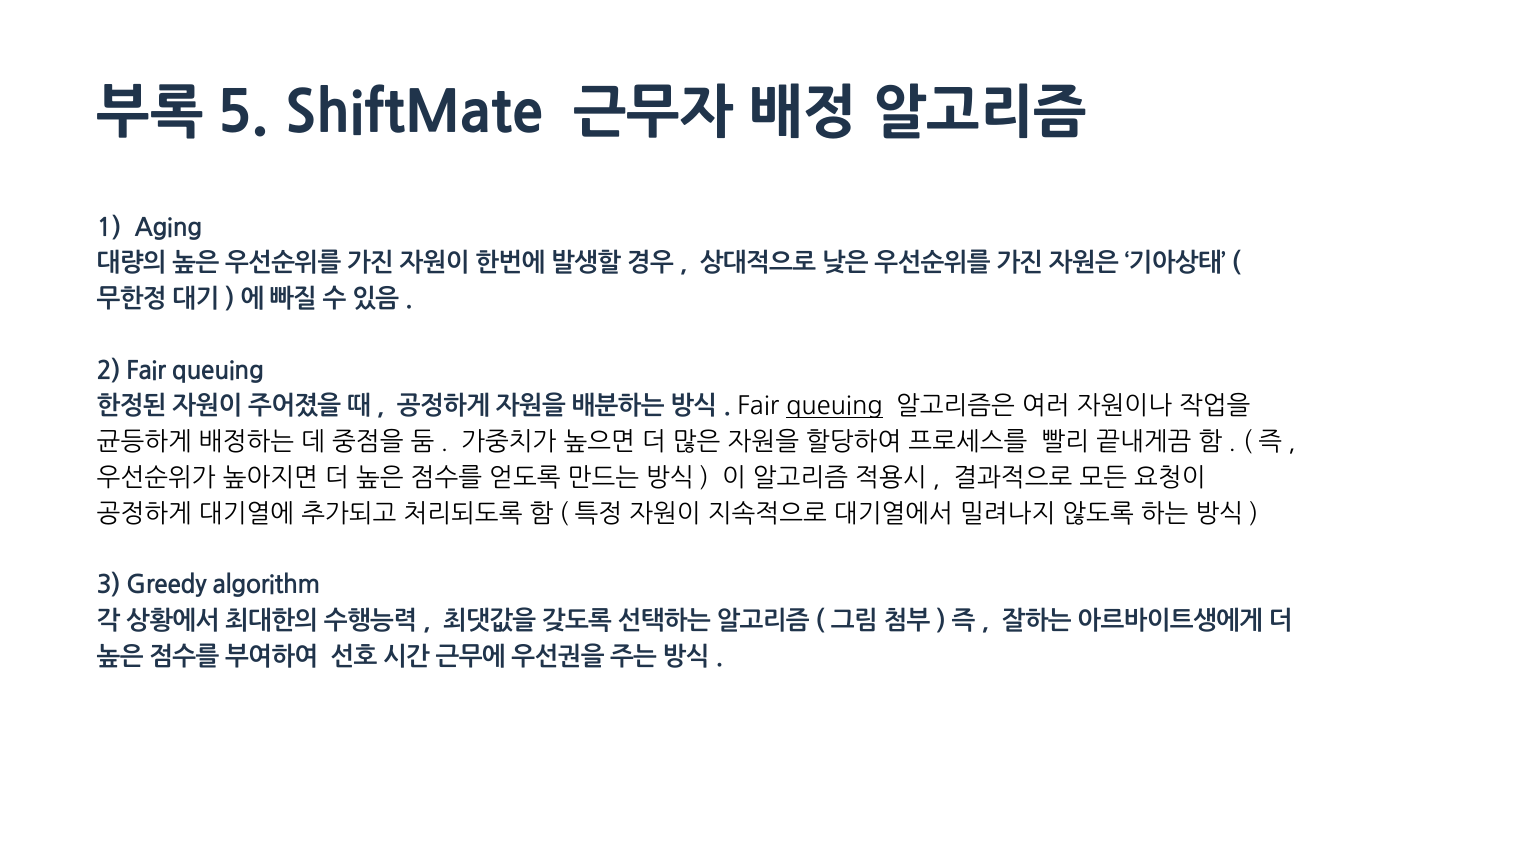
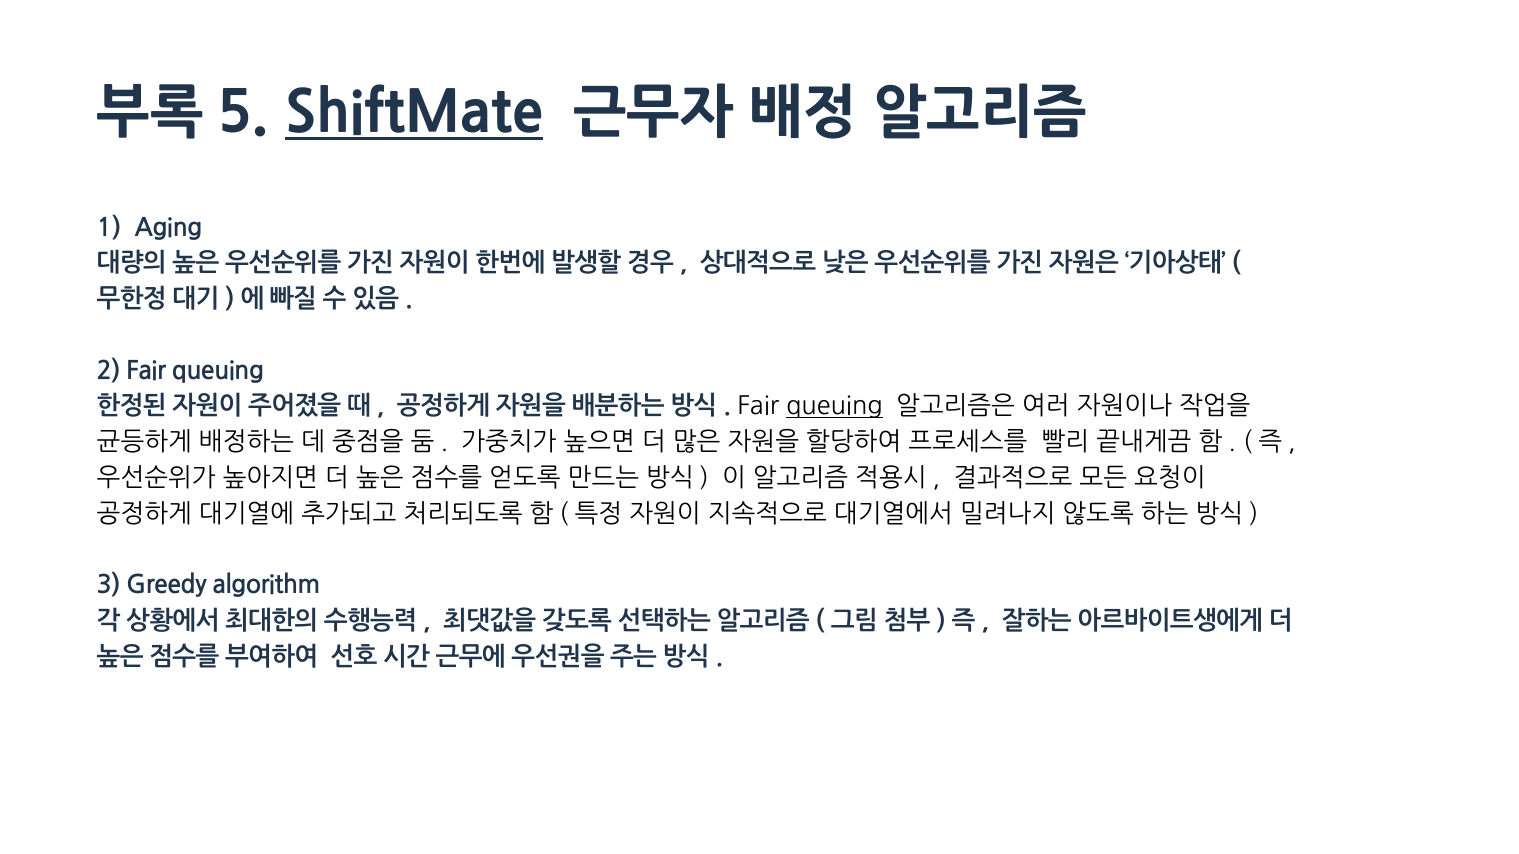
ShiftMate underline: none -> present (414, 114)
